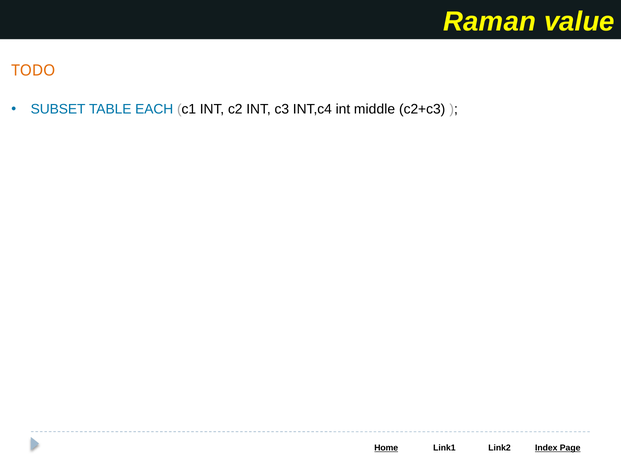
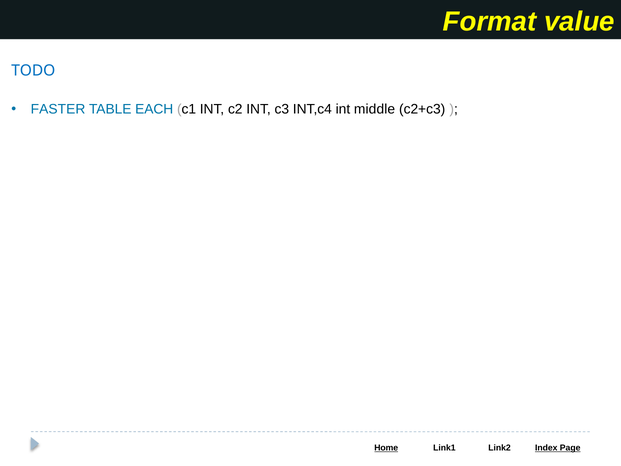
Raman: Raman -> Format (490, 22)
TODO colour: orange -> blue (33, 70)
SUBSET: SUBSET -> FASTER (58, 109)
